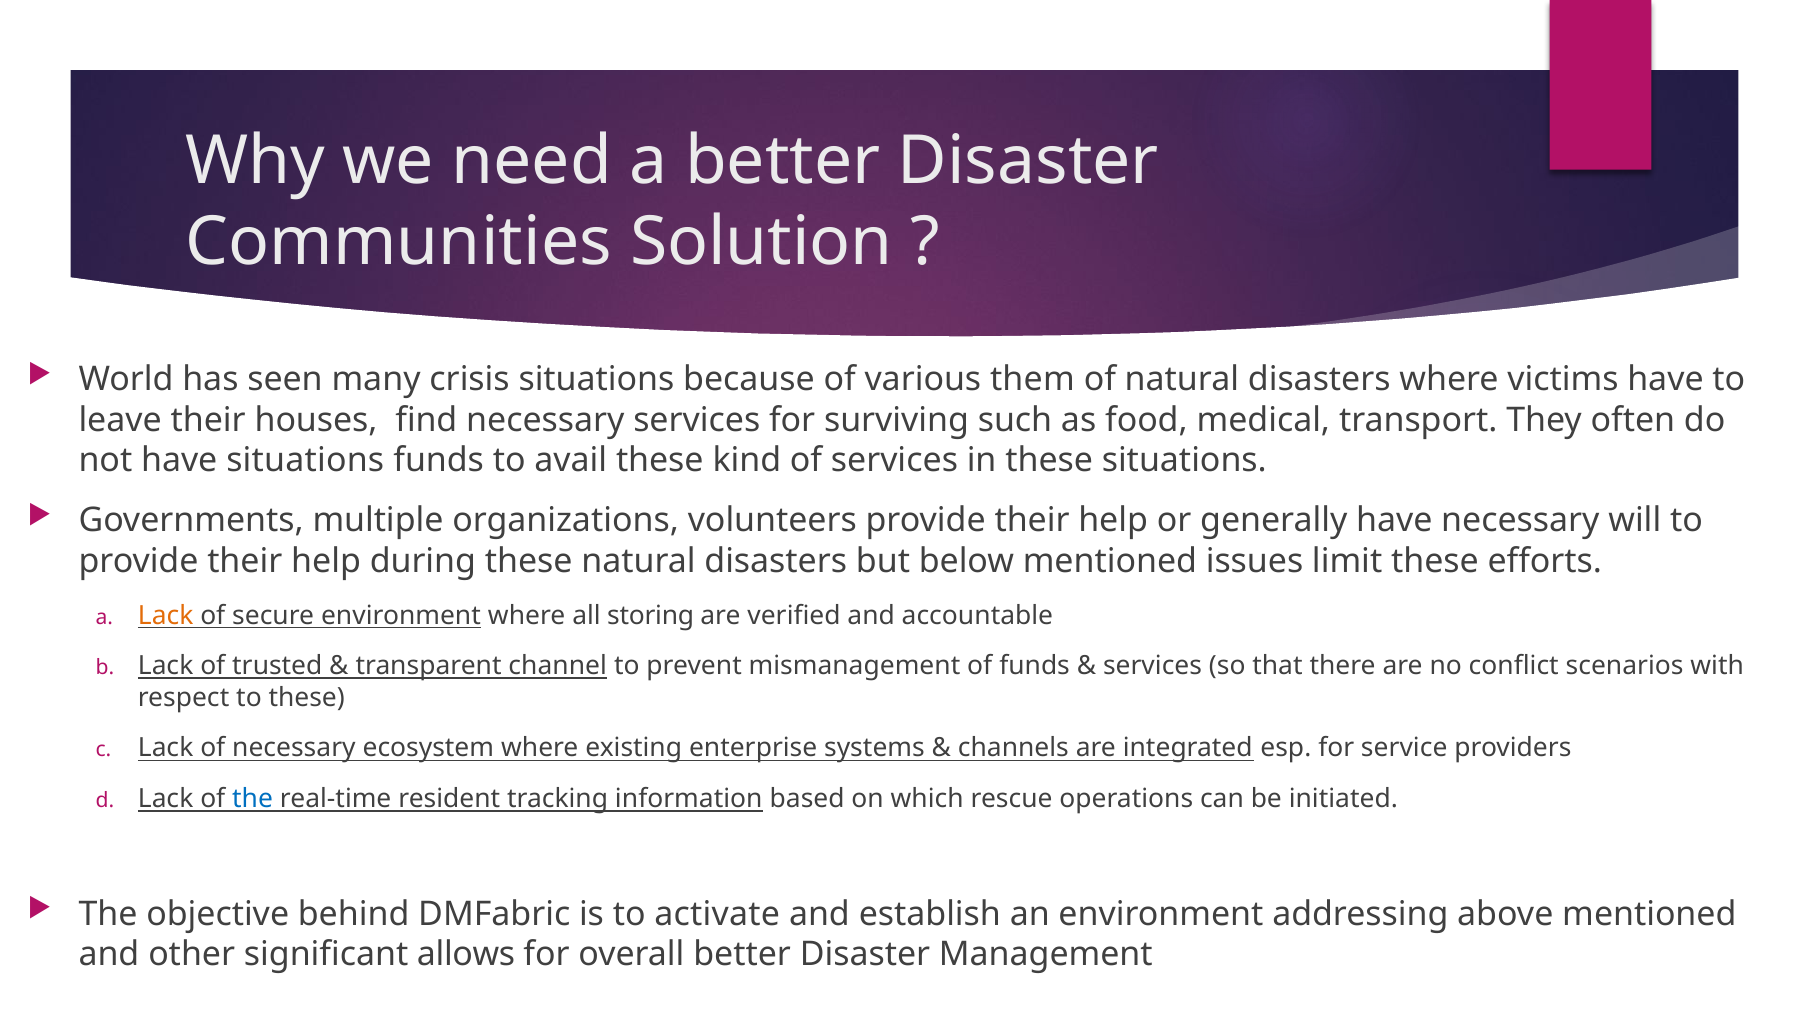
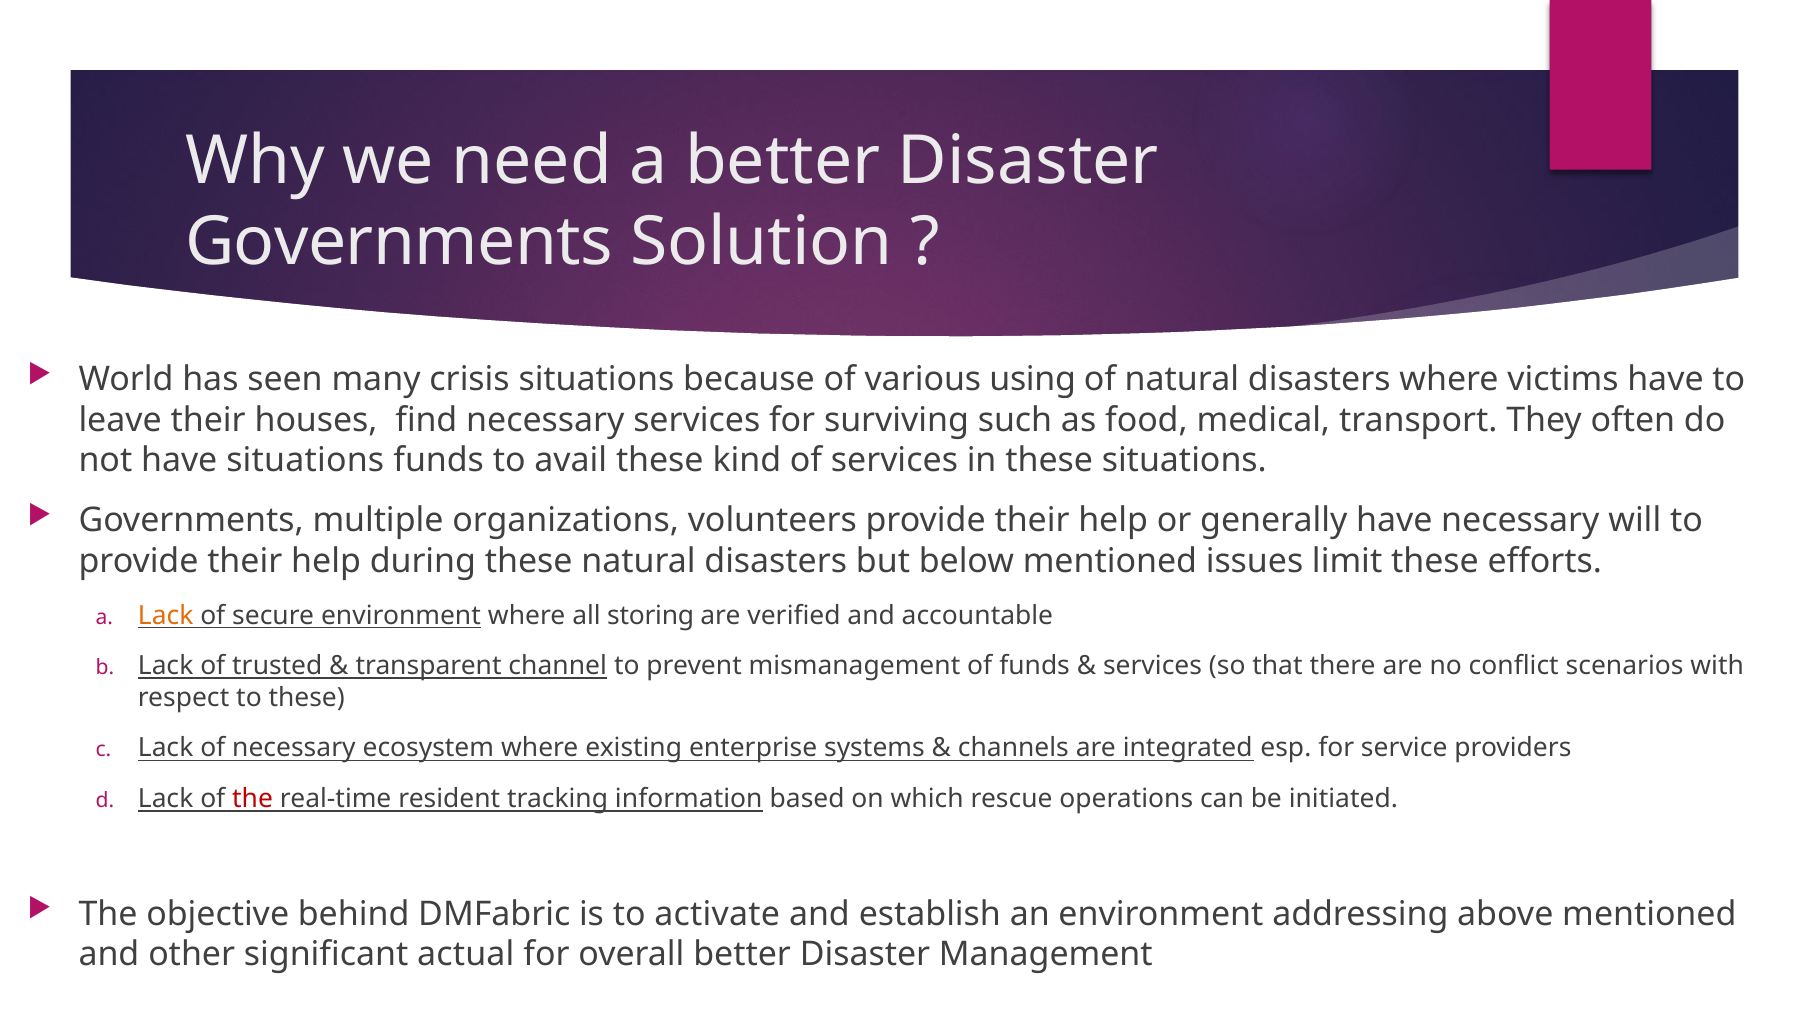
Communities: Communities -> Governments (399, 242)
them: them -> using (1033, 379)
the colour: blue -> red (253, 799)
allows: allows -> actual (466, 955)
